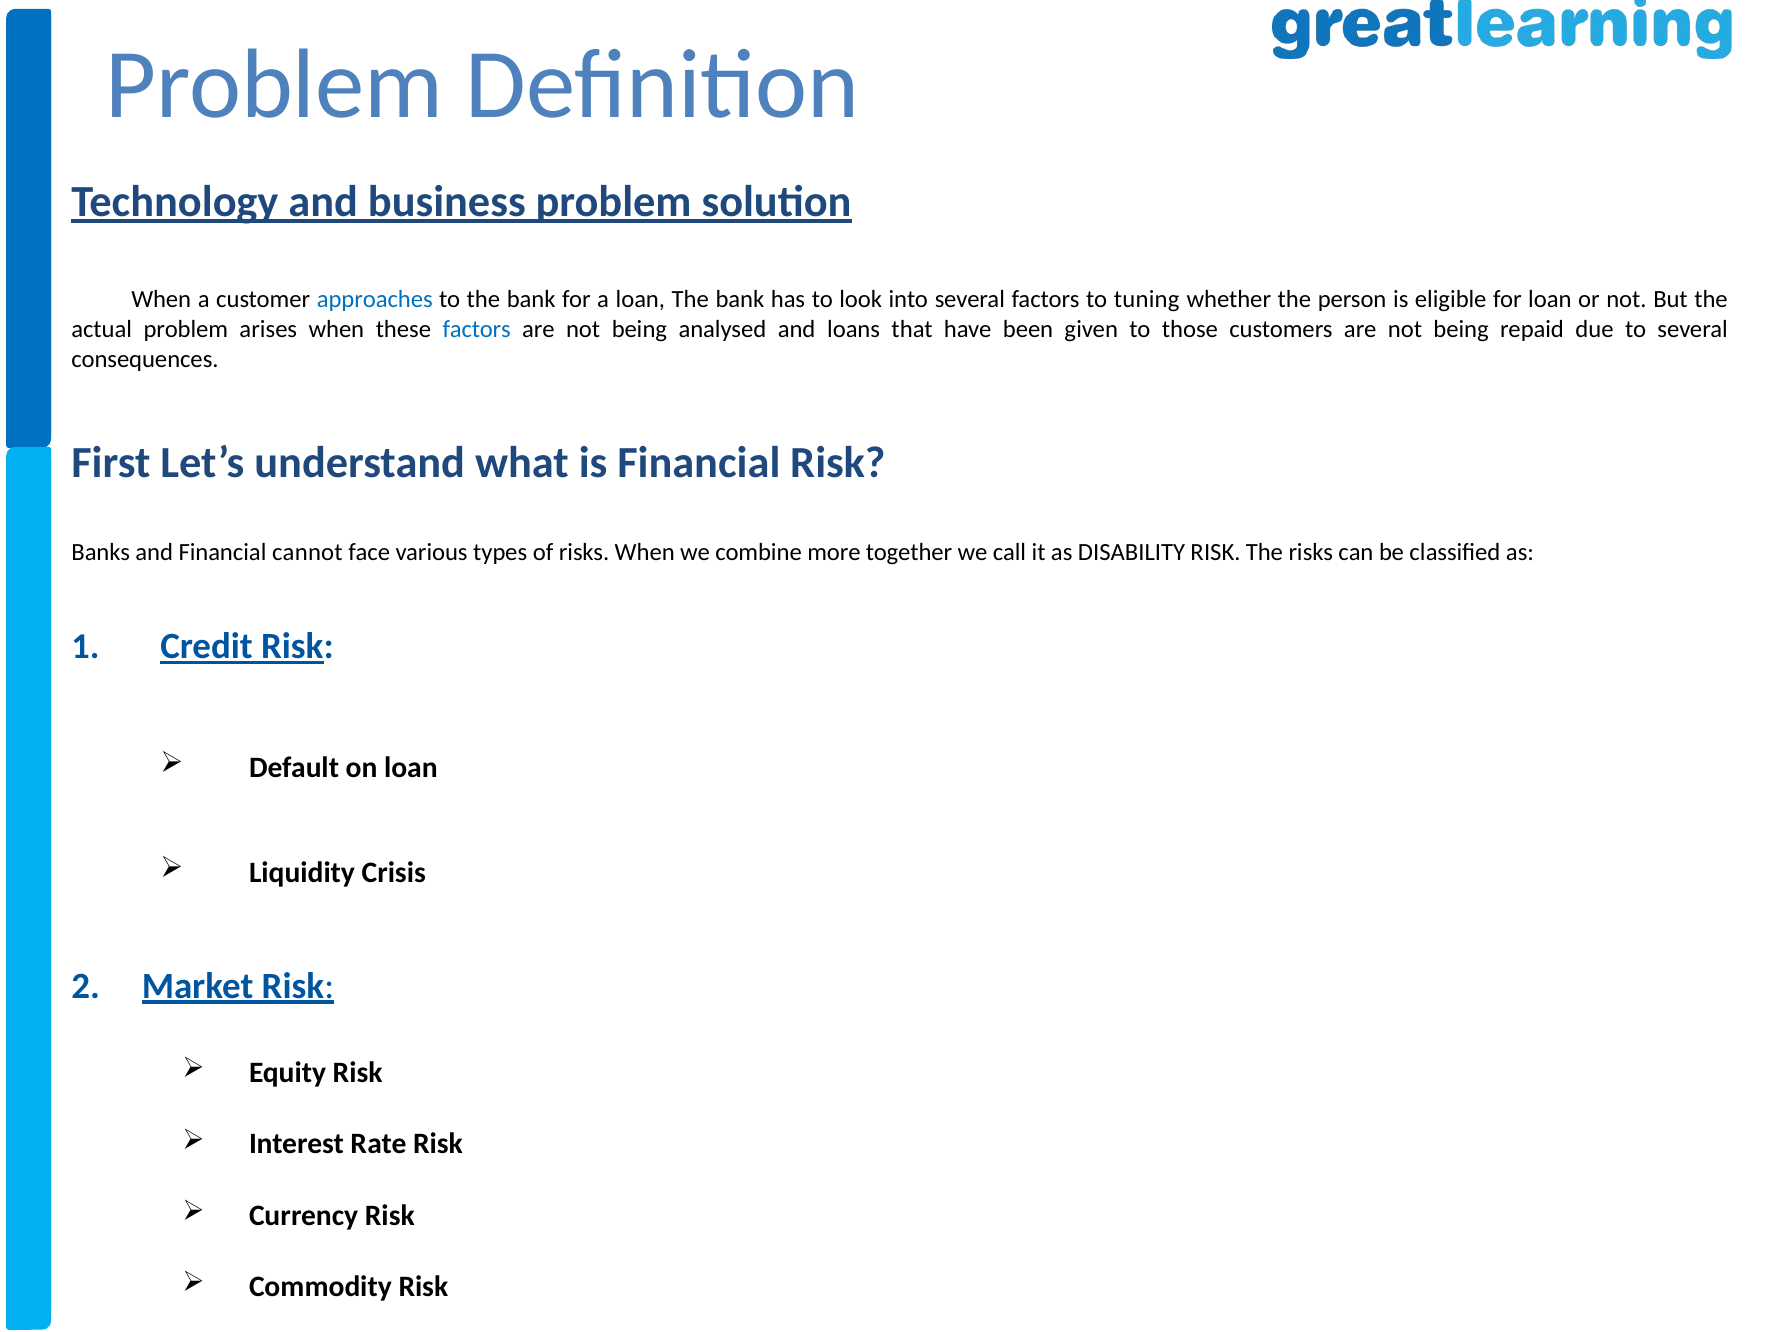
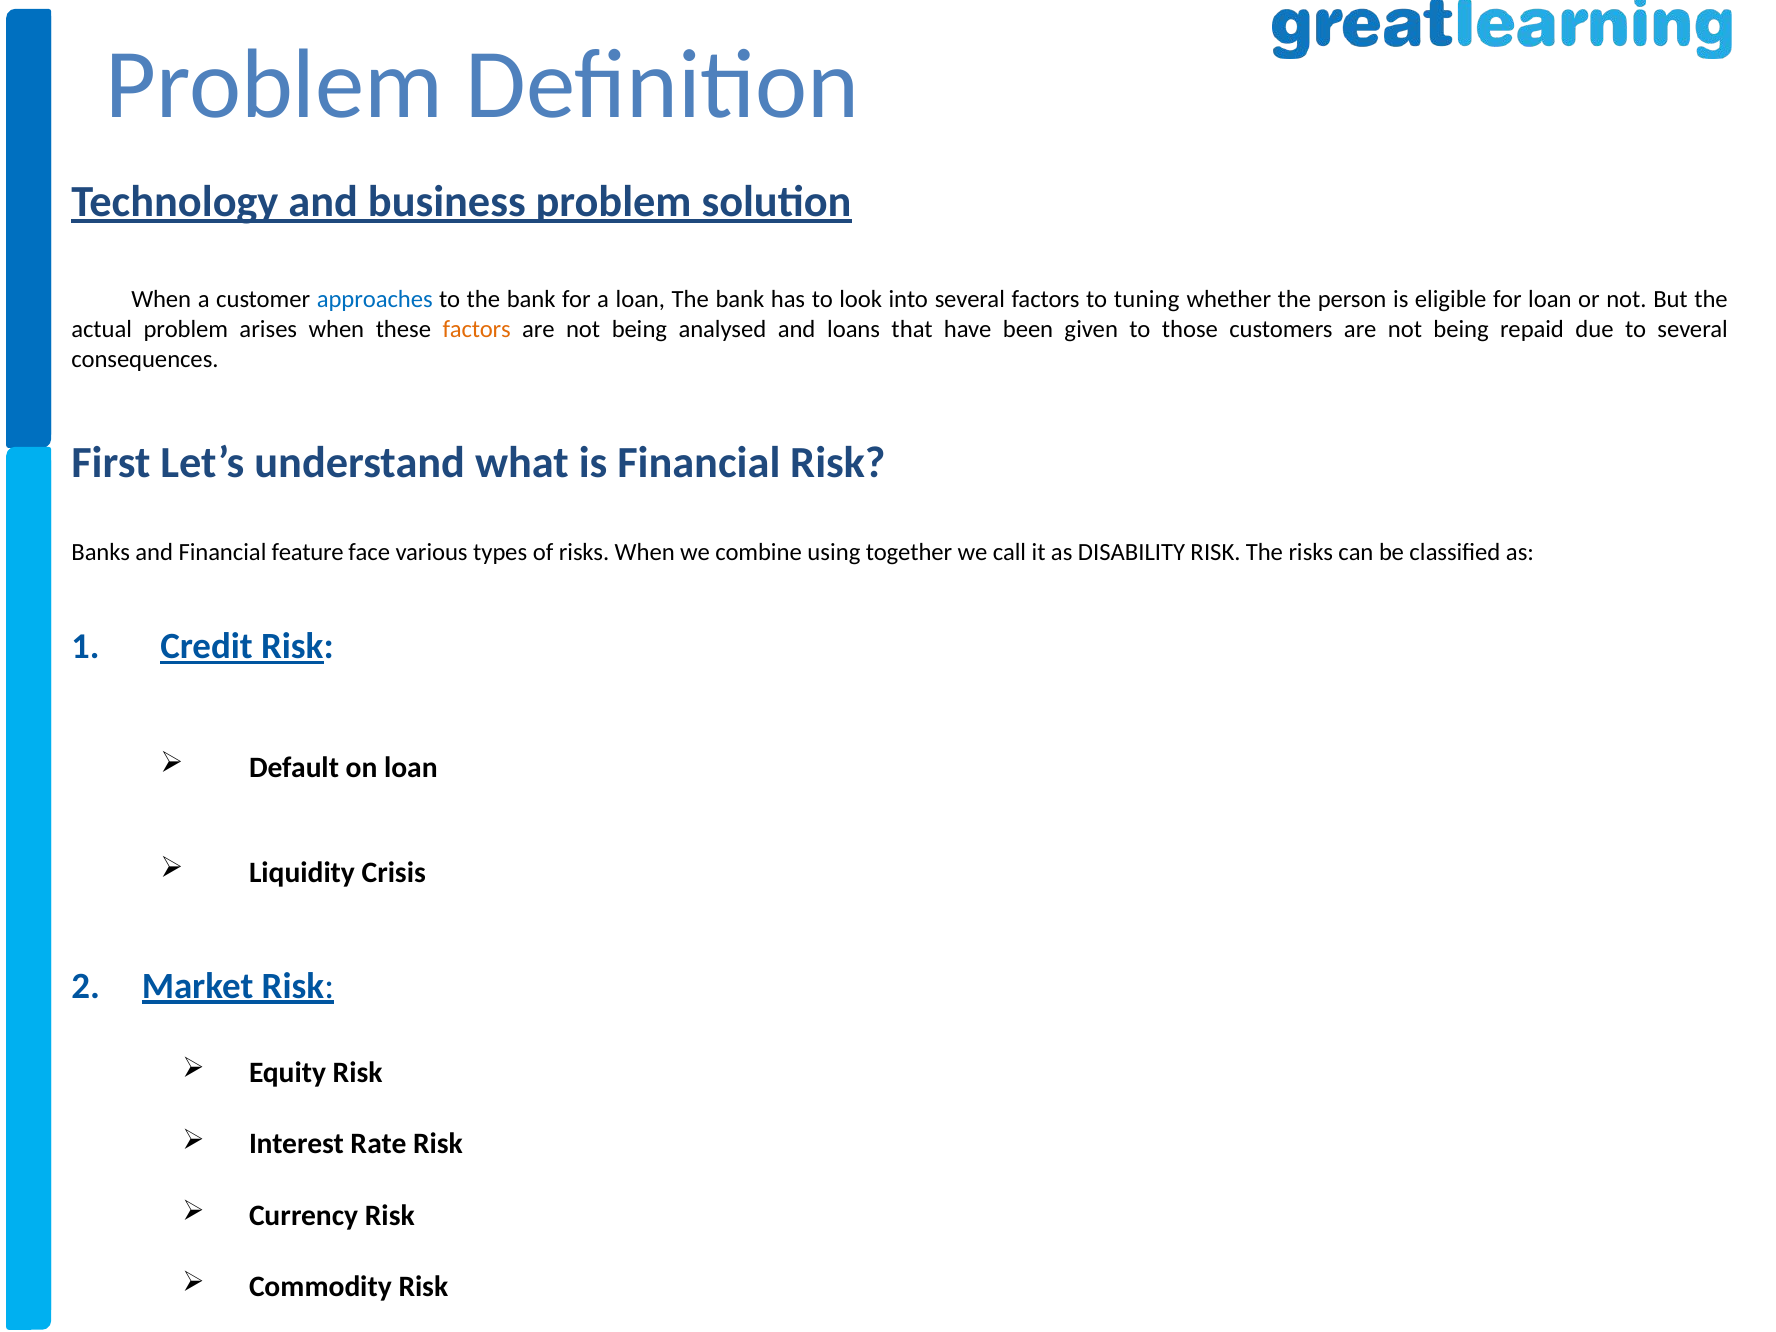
factors colour: blue -> orange (477, 329)
cannot: cannot -> feature (308, 552)
more: more -> using (834, 552)
